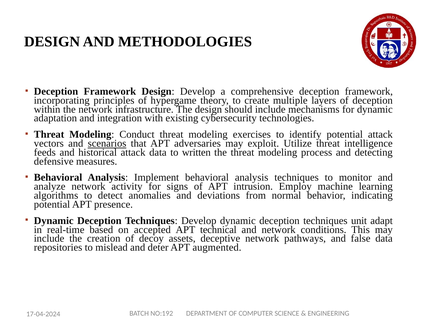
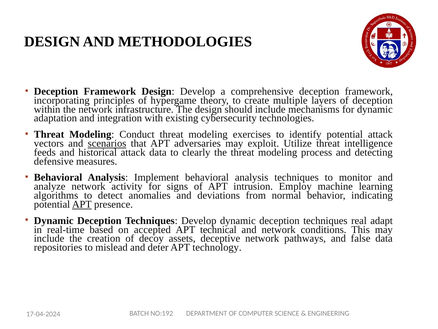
written: written -> clearly (196, 152)
APT underline: none -> present (82, 204)
unit: unit -> real (359, 220)
augmented: augmented -> technology (217, 247)
